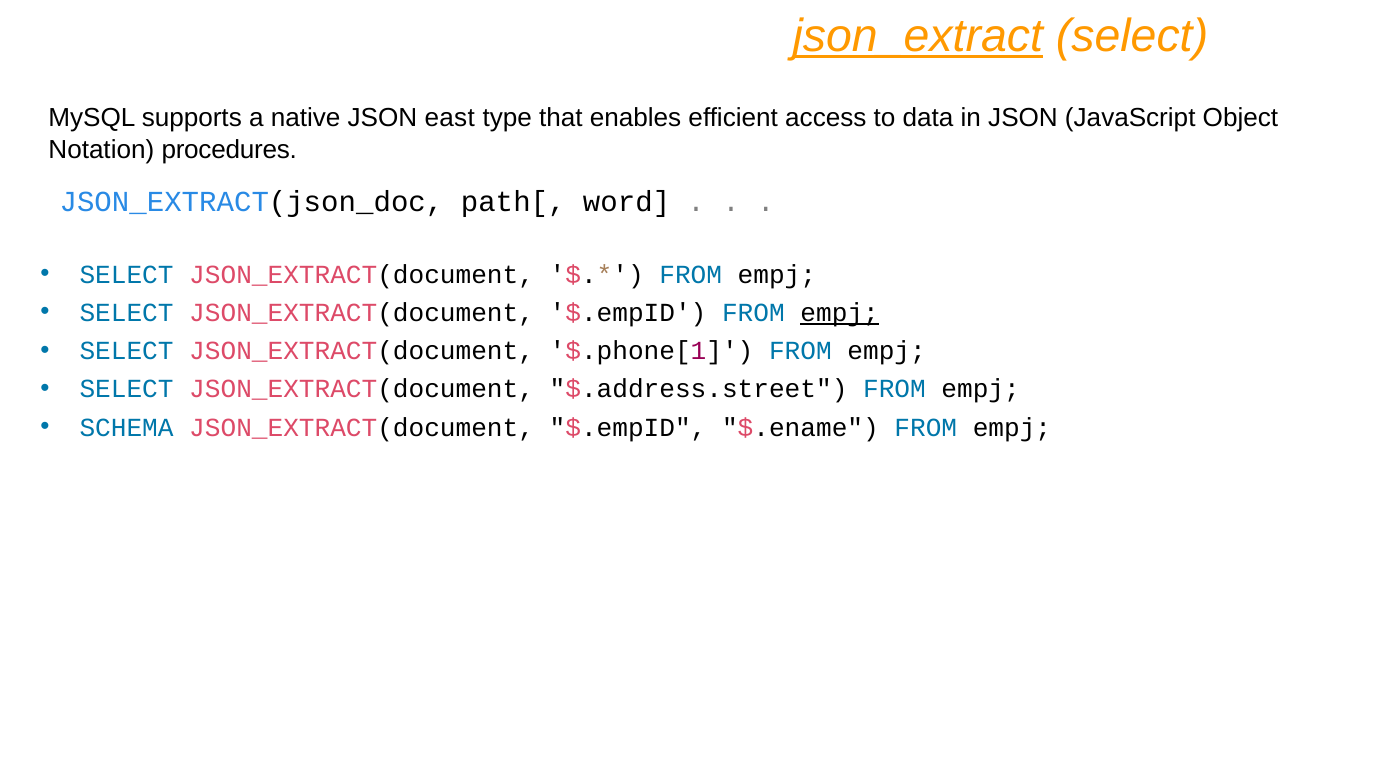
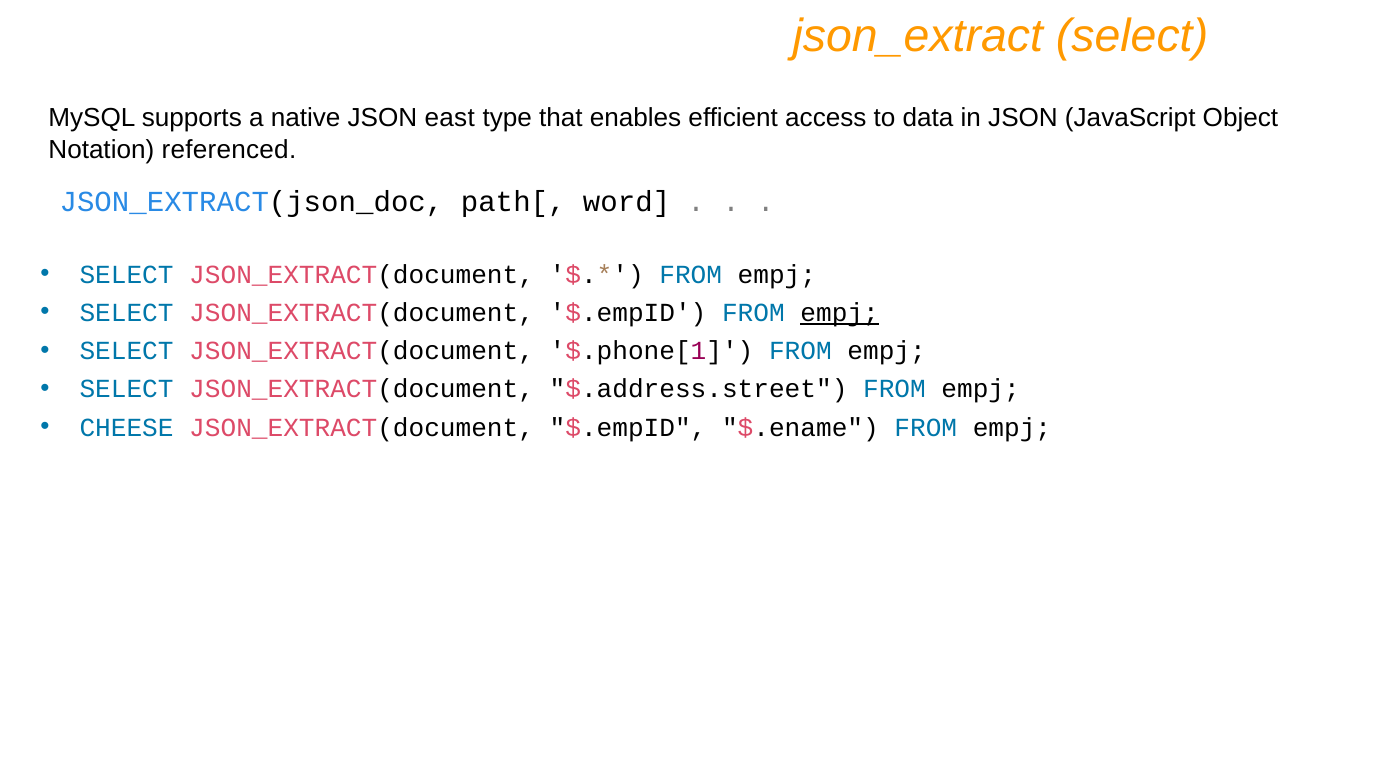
json_extract underline: present -> none (918, 36)
procedures: procedures -> referenced (229, 150)
SCHEMA: SCHEMA -> CHEESE (127, 428)
